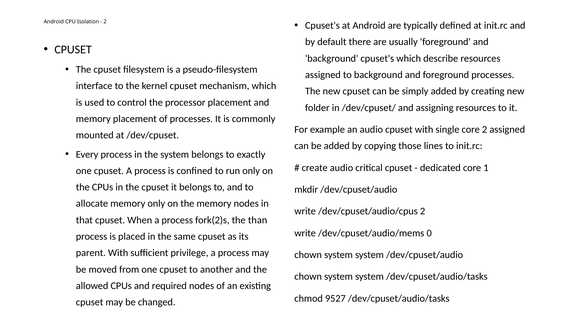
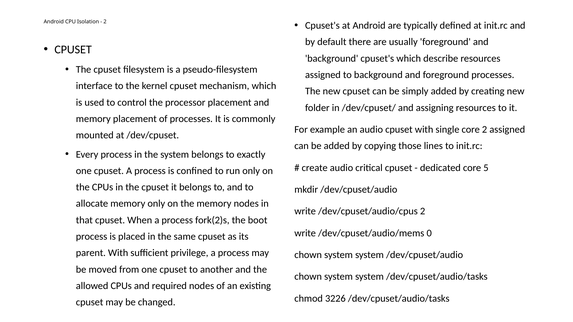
1: 1 -> 5 (486, 168)
than: than -> boot (258, 220)
9527: 9527 -> 3226 (335, 299)
